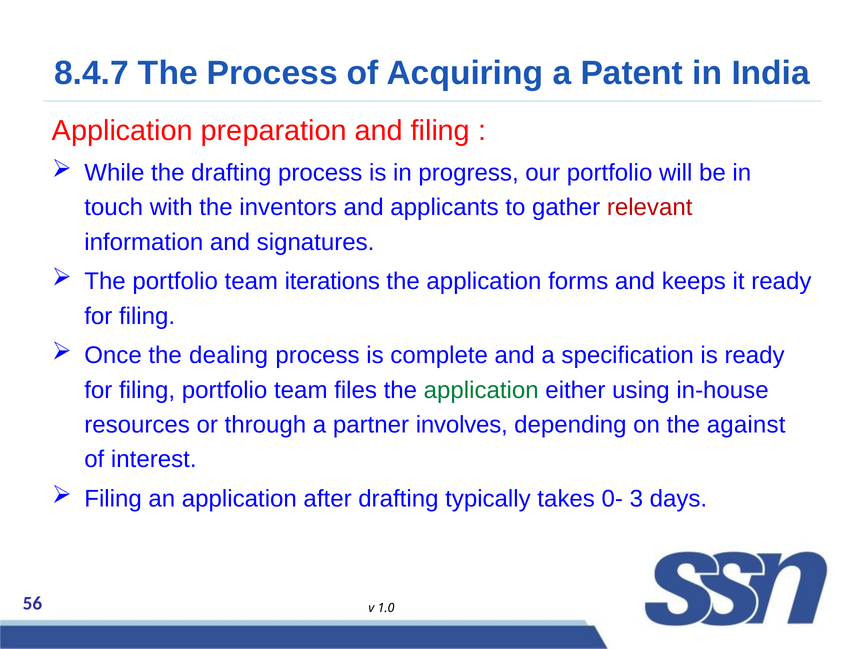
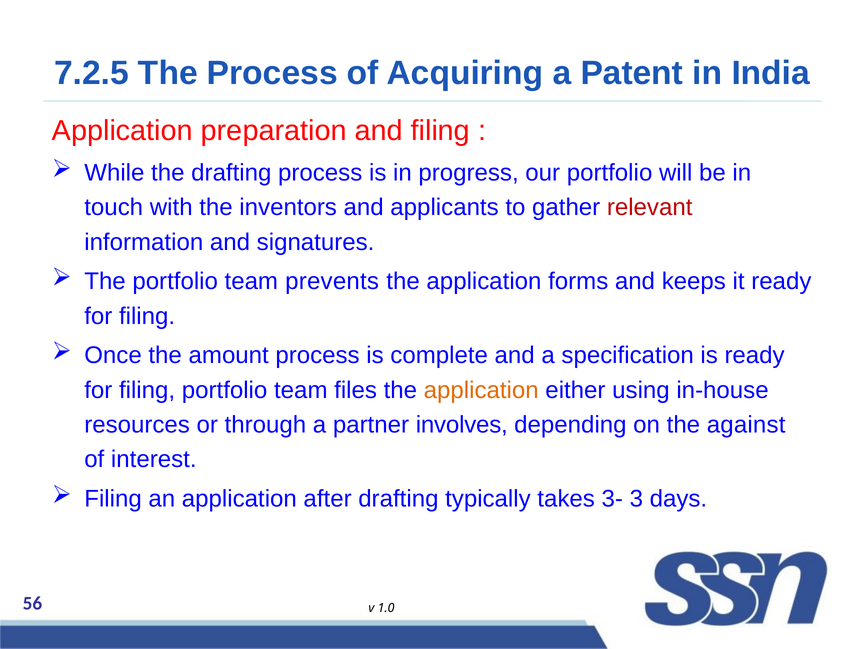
8.4.7: 8.4.7 -> 7.2.5 (91, 73)
iterations: iterations -> prevents (332, 281)
dealing: dealing -> amount (229, 355)
application colour: green -> orange (481, 390)
0-: 0- -> 3- (612, 499)
